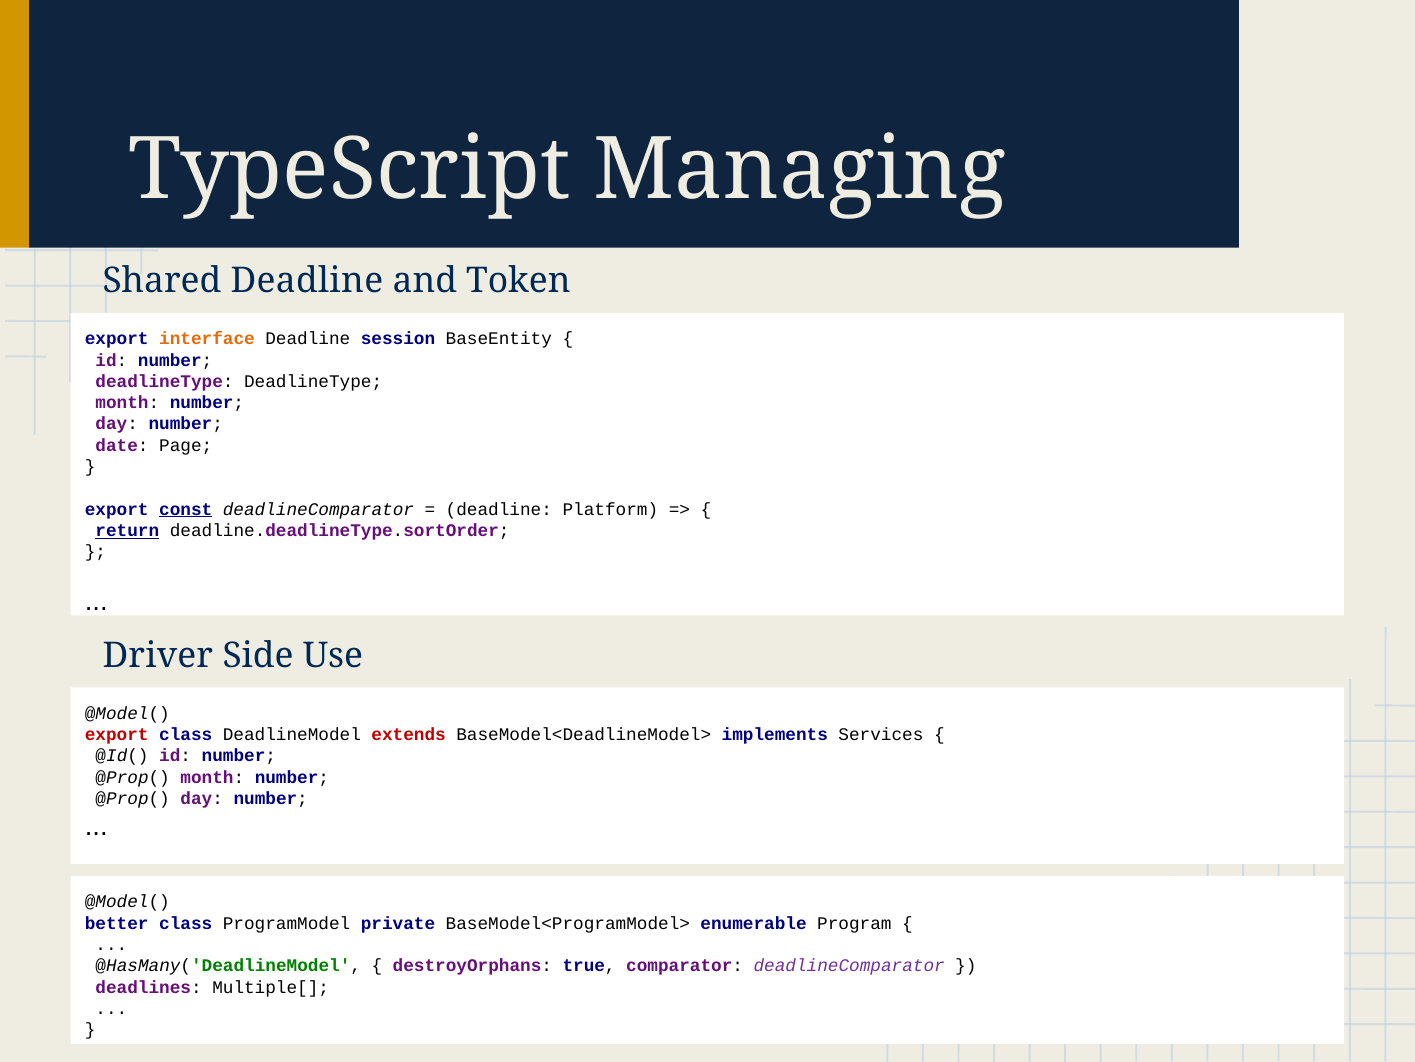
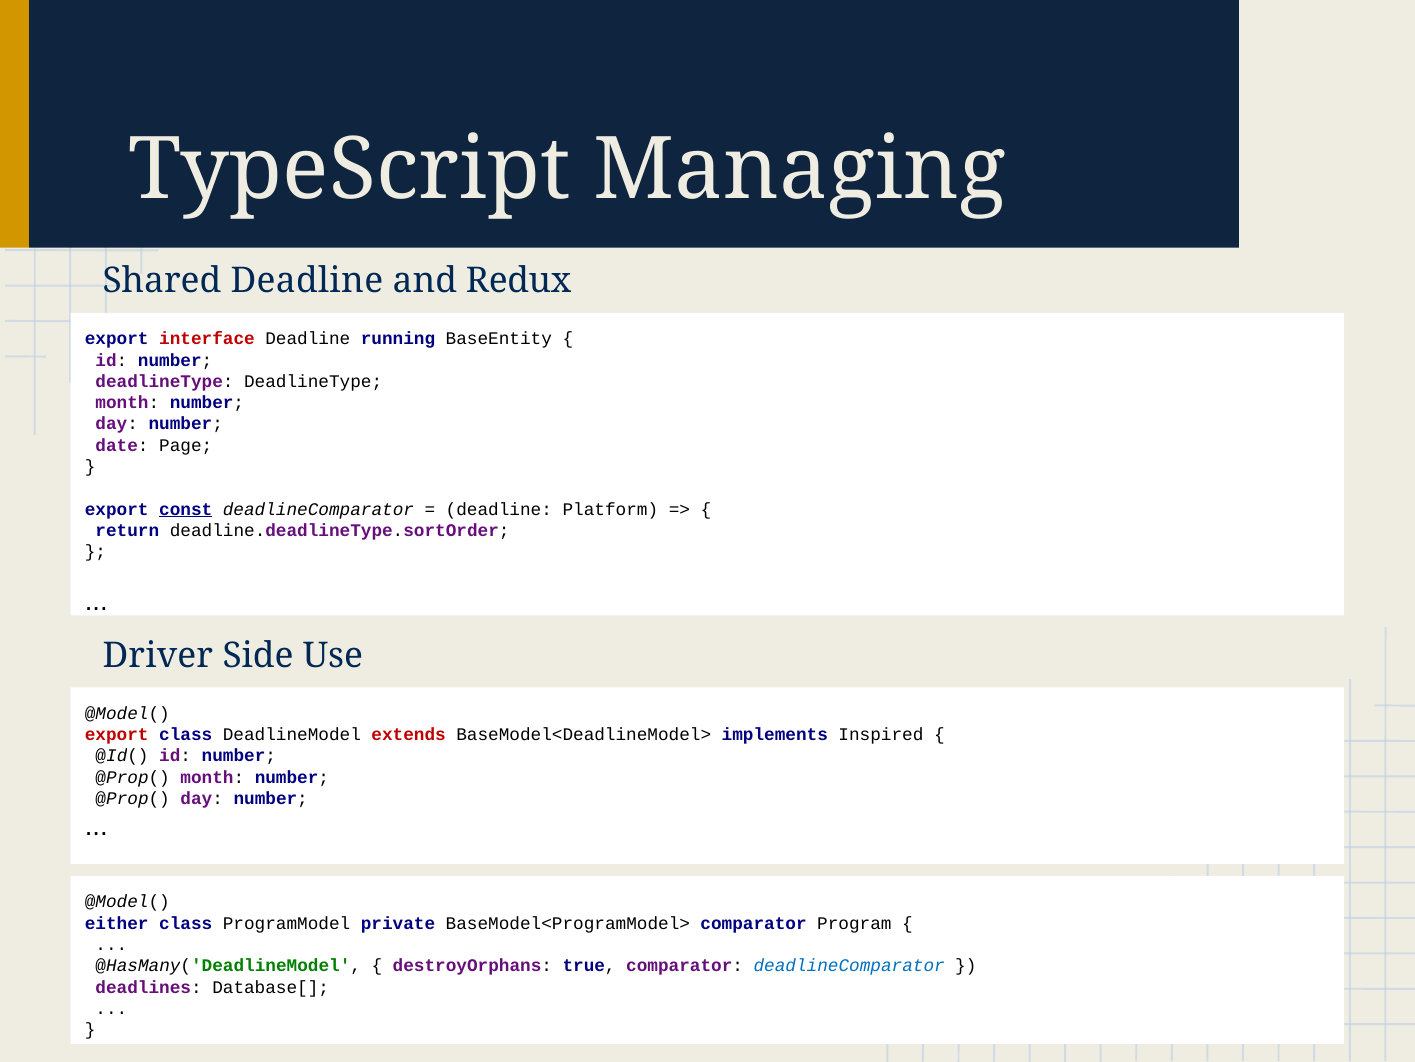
Token: Token -> Redux (519, 281)
interface colour: orange -> red (207, 339)
session: session -> running (398, 339)
return underline: present -> none (127, 530)
Services: Services -> Inspired (881, 734)
better: better -> either (117, 923)
BaseModel<ProgramModel> enumerable: enumerable -> comparator (754, 923)
deadlineComparator colour: purple -> blue (849, 965)
Multiple[: Multiple[ -> Database[ (271, 986)
